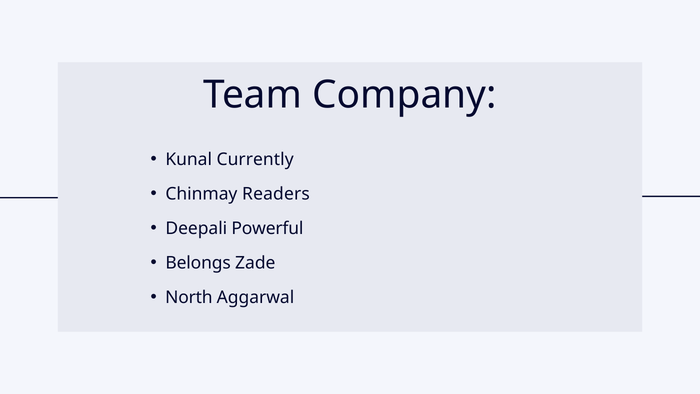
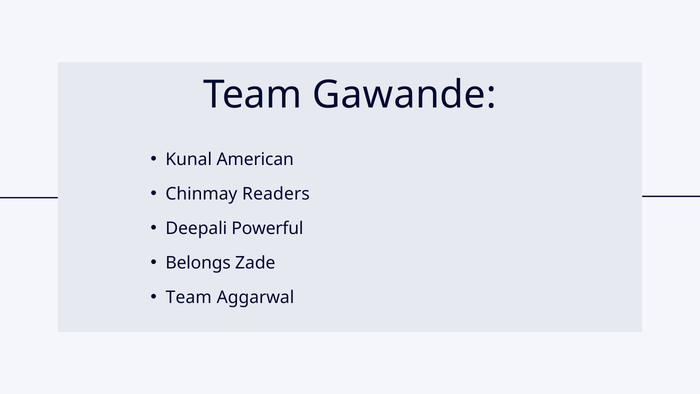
Company: Company -> Gawande (404, 95)
Currently: Currently -> American (255, 159)
North: North -> Team (189, 297)
